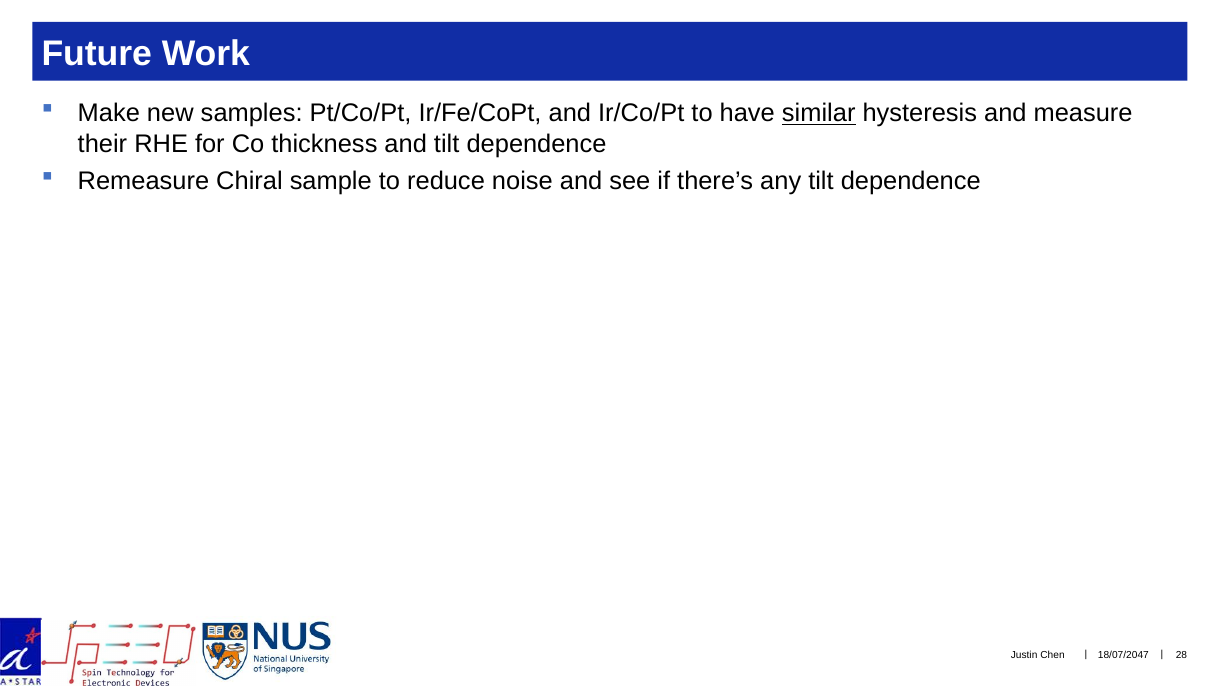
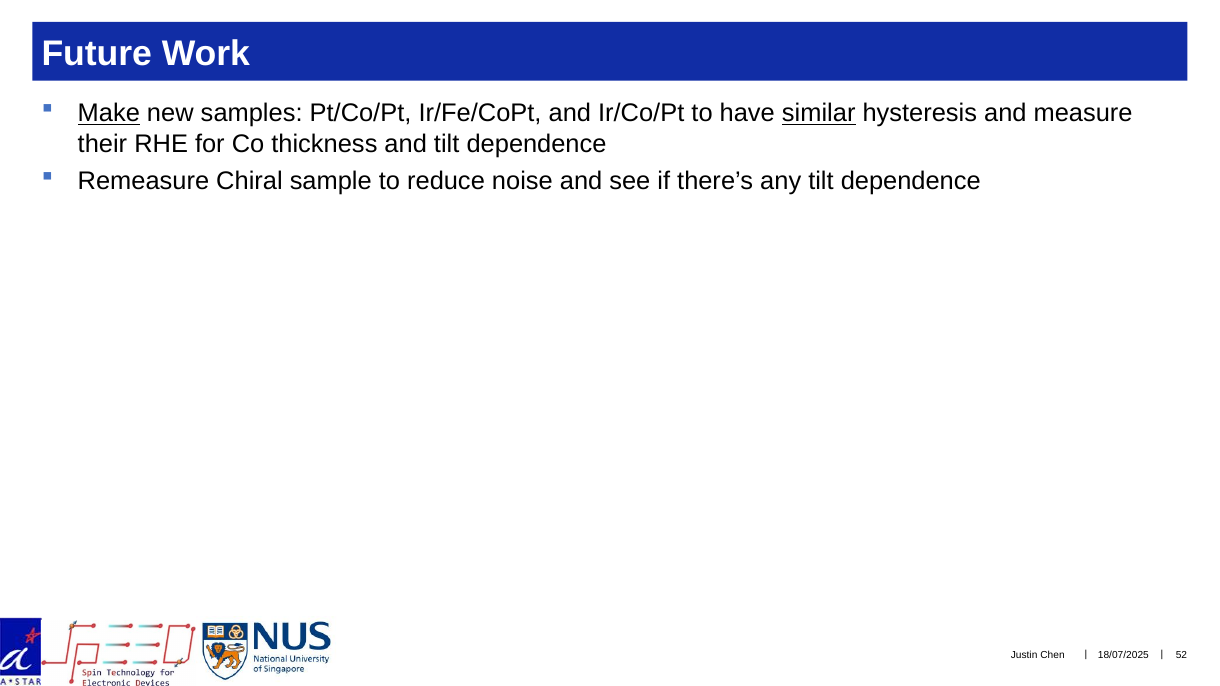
Make underline: none -> present (109, 113)
28: 28 -> 52 (1181, 655)
18/07/2047: 18/07/2047 -> 18/07/2025 (1123, 655)
